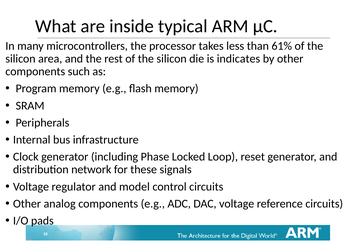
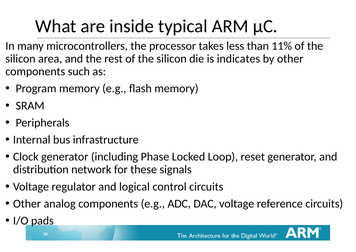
61%: 61% -> 11% (282, 46)
model: model -> logical (134, 186)
